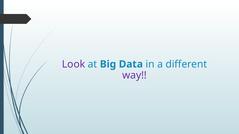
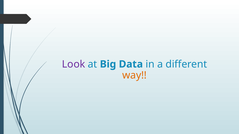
way colour: purple -> orange (135, 75)
